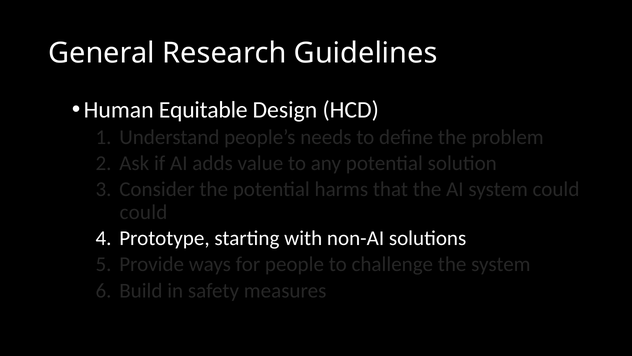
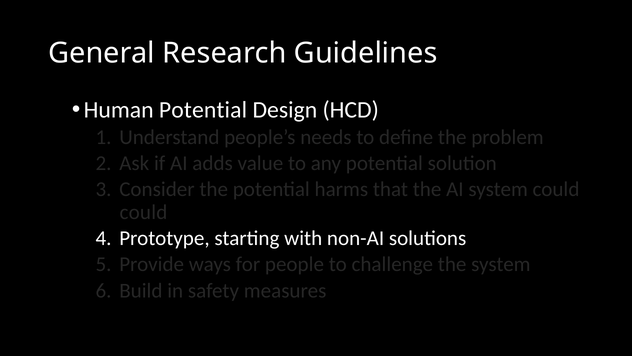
Human Equitable: Equitable -> Potential (203, 110)
